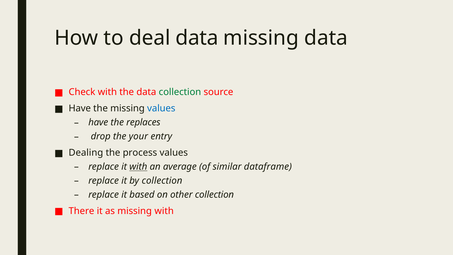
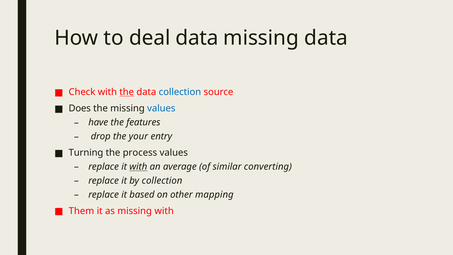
the underline: none -> present (127, 92)
collection colour: green -> blue (180, 92)
Have: Have -> Does (80, 108)
replaces: replaces -> features (143, 122)
Dealing: Dealing -> Turning (86, 153)
dataframe: dataframe -> converting (268, 167)
other collection: collection -> mapping (214, 195)
There: There -> Them (81, 211)
